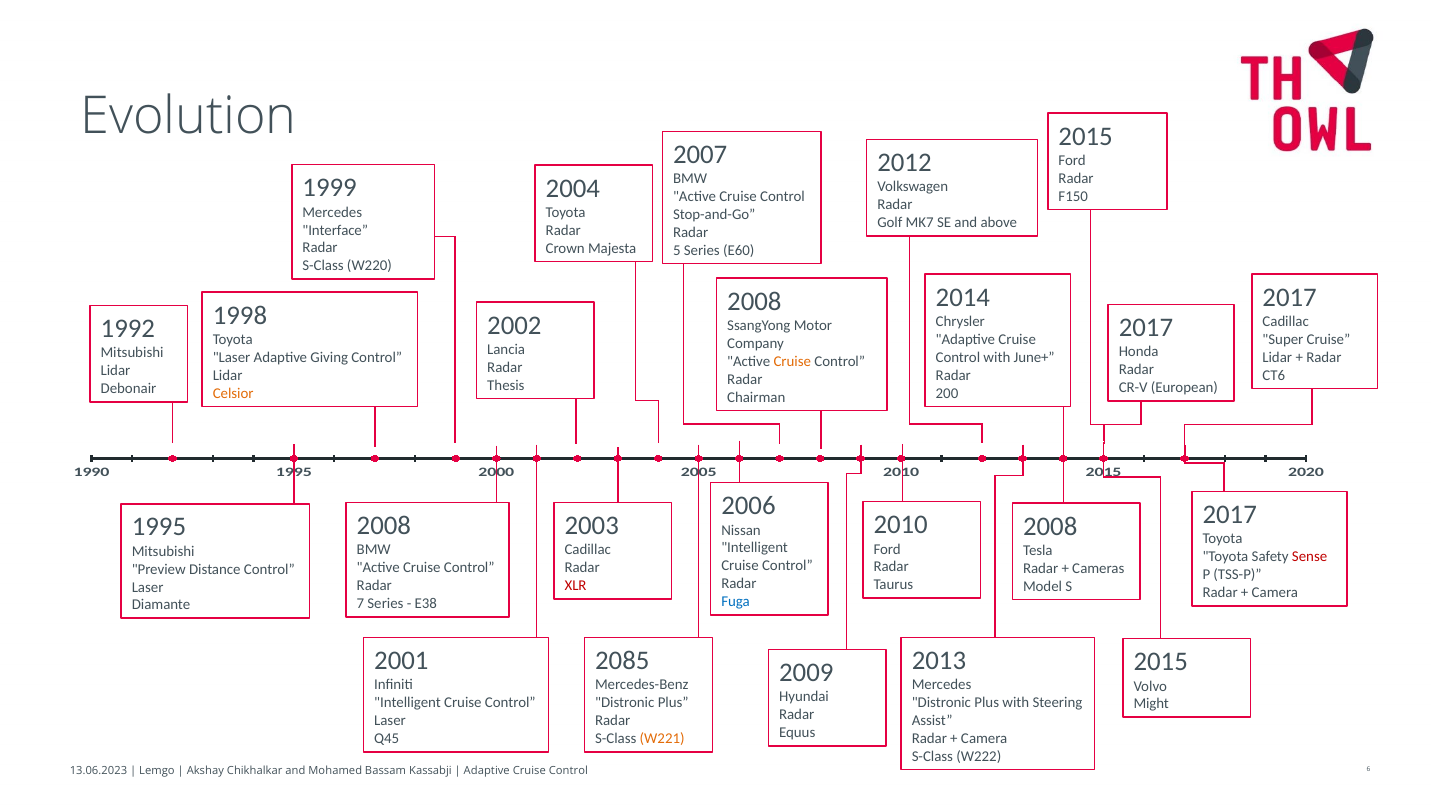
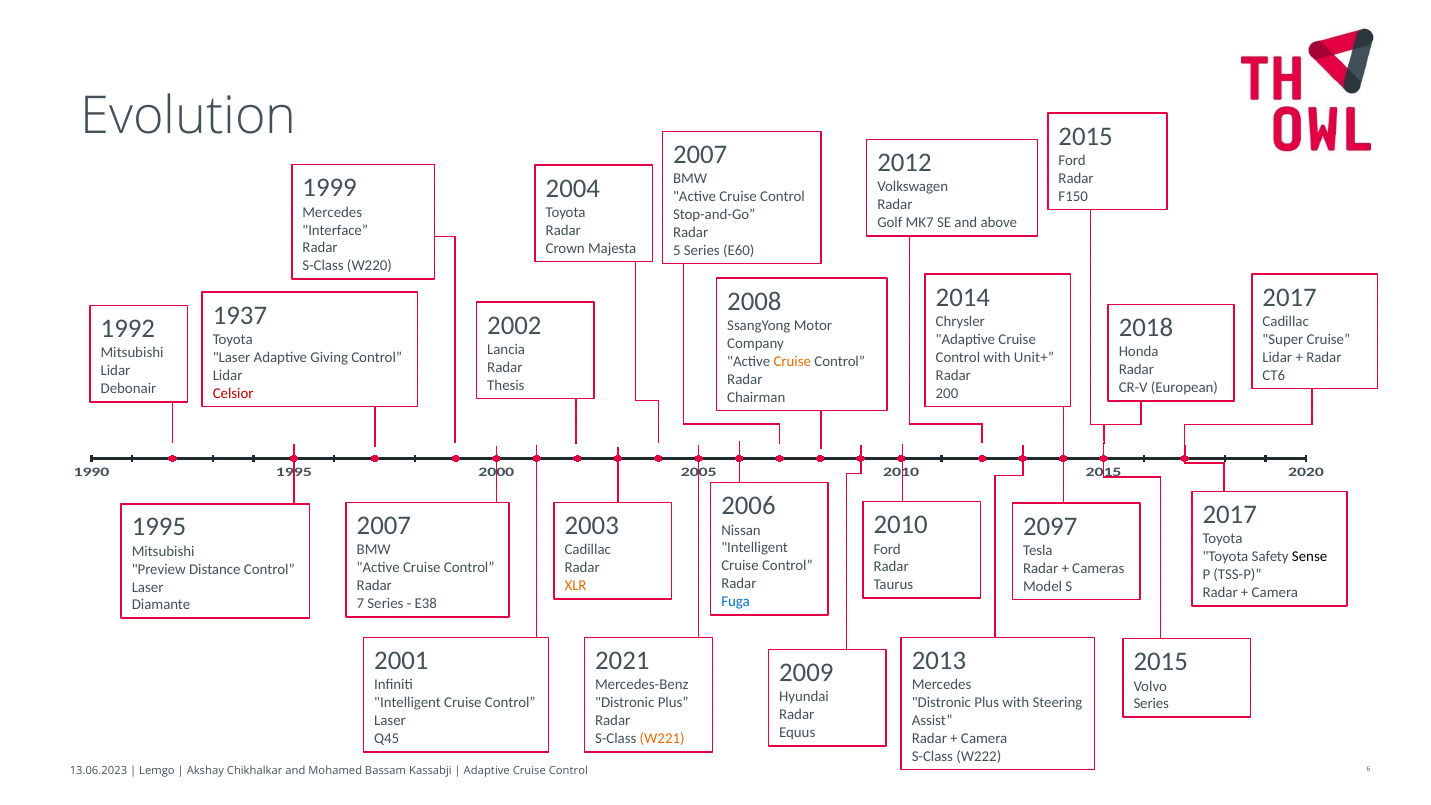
1998: 1998 -> 1937 (240, 315)
2017: 2017 -> 2018 (1146, 328)
June+: June+ -> Unit+ (1034, 357)
Celsior colour: orange -> red (233, 393)
2008: 2008 -> 2007 (384, 526)
2008: 2008 -> 2097 (1050, 526)
Sense colour: red -> black (1310, 557)
XLR colour: red -> orange (576, 586)
2085: 2085 -> 2021 (622, 661)
Might: Might -> Series (1151, 704)
